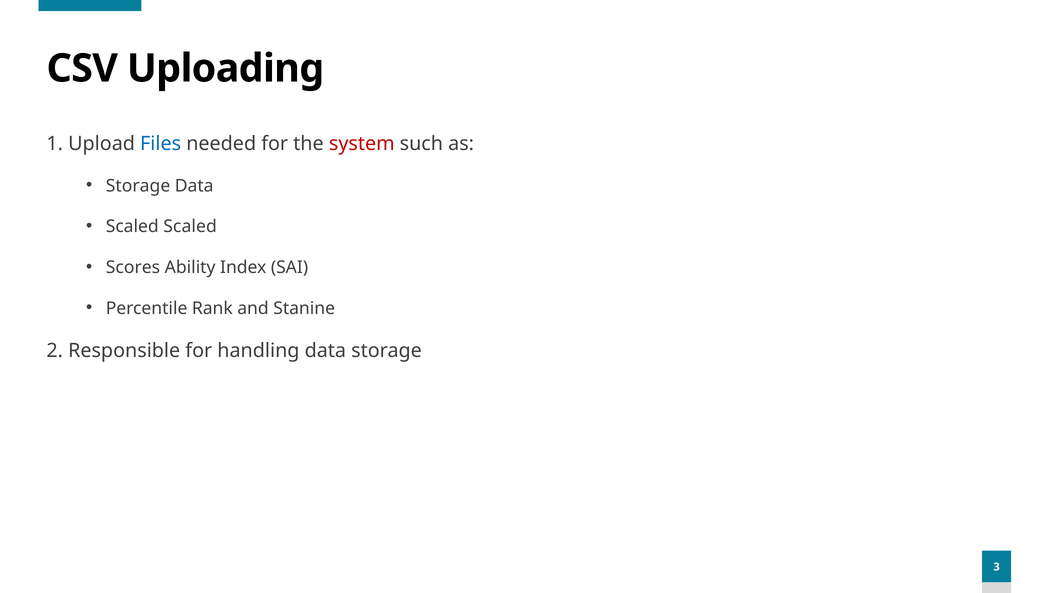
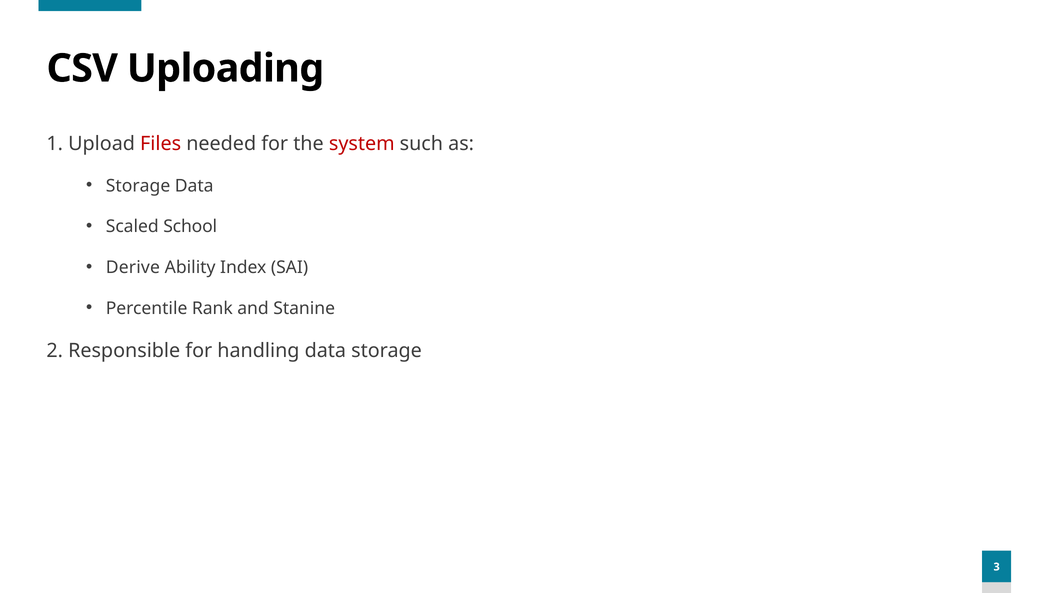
Files colour: blue -> red (161, 144)
Scaled Scaled: Scaled -> School (190, 227)
Scores: Scores -> Derive (133, 267)
